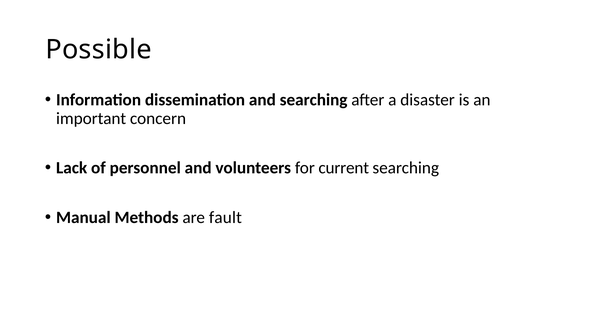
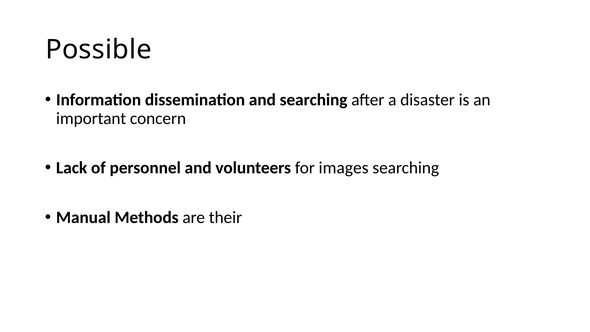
current: current -> images (344, 168)
fault: fault -> their (225, 217)
